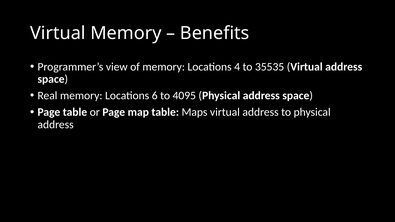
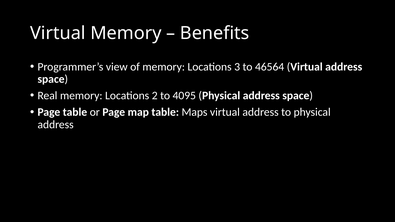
4: 4 -> 3 (237, 67)
35535: 35535 -> 46564 (270, 67)
6: 6 -> 2 (155, 96)
